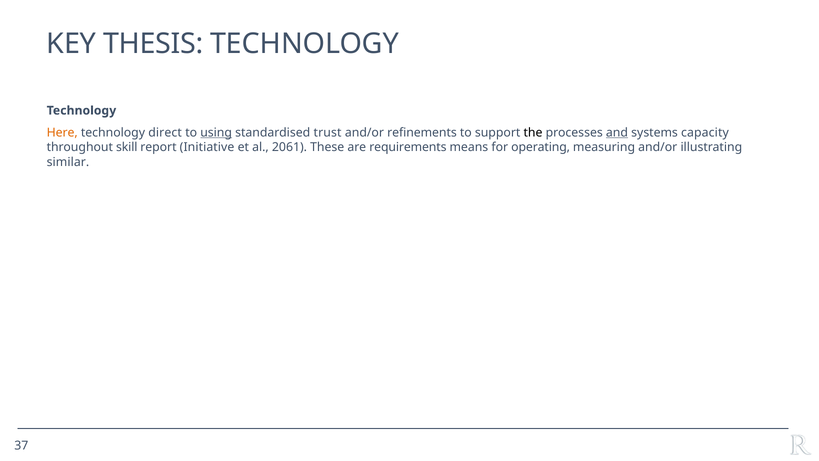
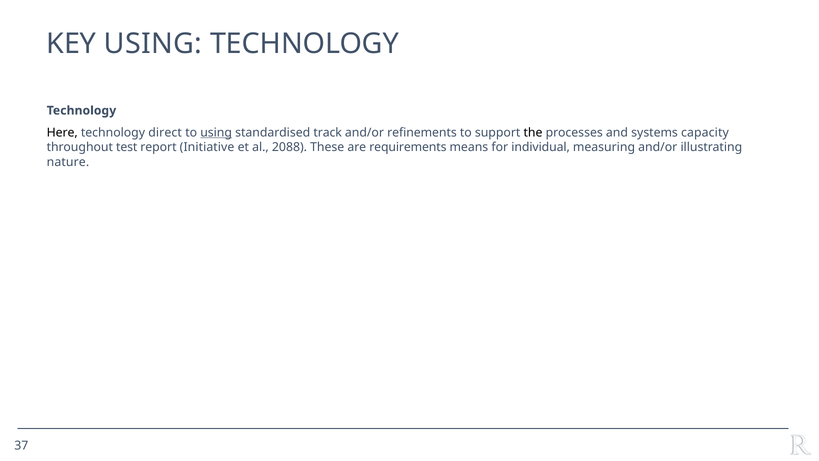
KEY THESIS: THESIS -> USING (153, 44)
Here colour: orange -> black (62, 132)
trust: trust -> track (328, 132)
and underline: present -> none (617, 132)
skill: skill -> test (127, 147)
2061: 2061 -> 2088 (290, 147)
operating: operating -> individual (541, 147)
similar: similar -> nature (68, 162)
